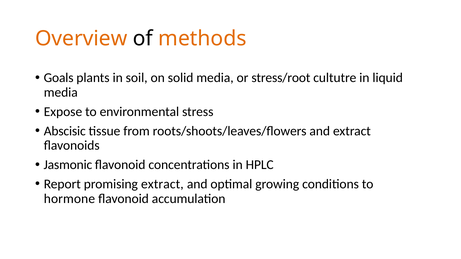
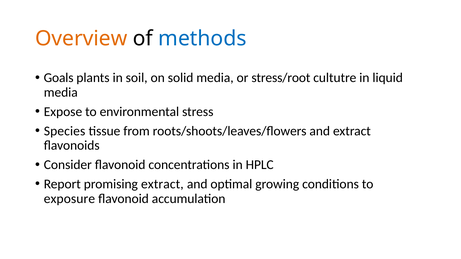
methods colour: orange -> blue (202, 39)
Abscisic: Abscisic -> Species (65, 131)
Jasmonic: Jasmonic -> Consider (68, 165)
hormone: hormone -> exposure (69, 199)
